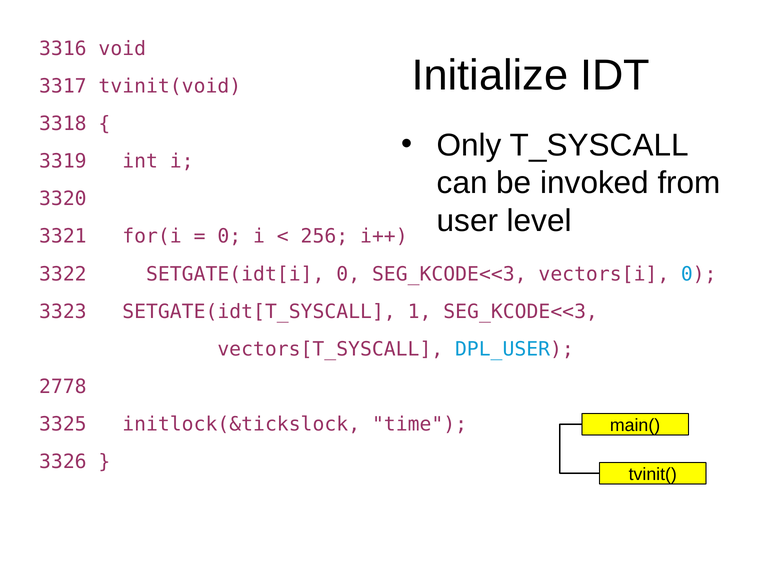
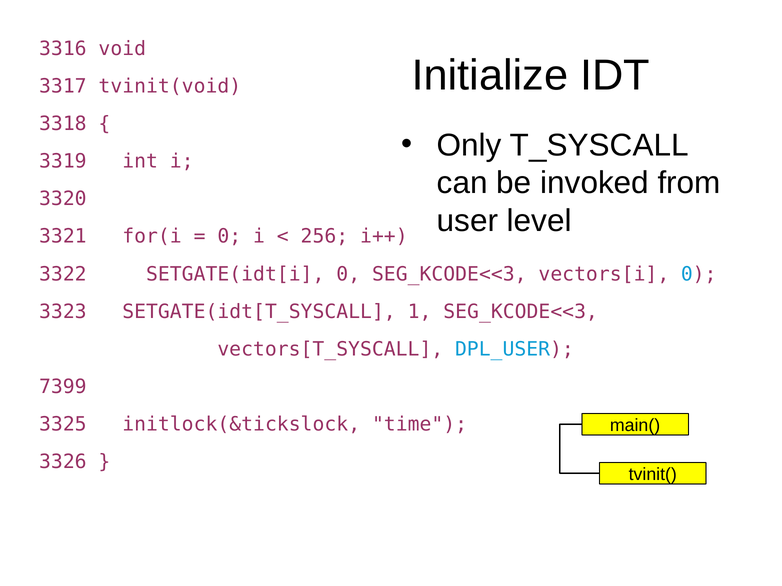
2778: 2778 -> 7399 (63, 387)
